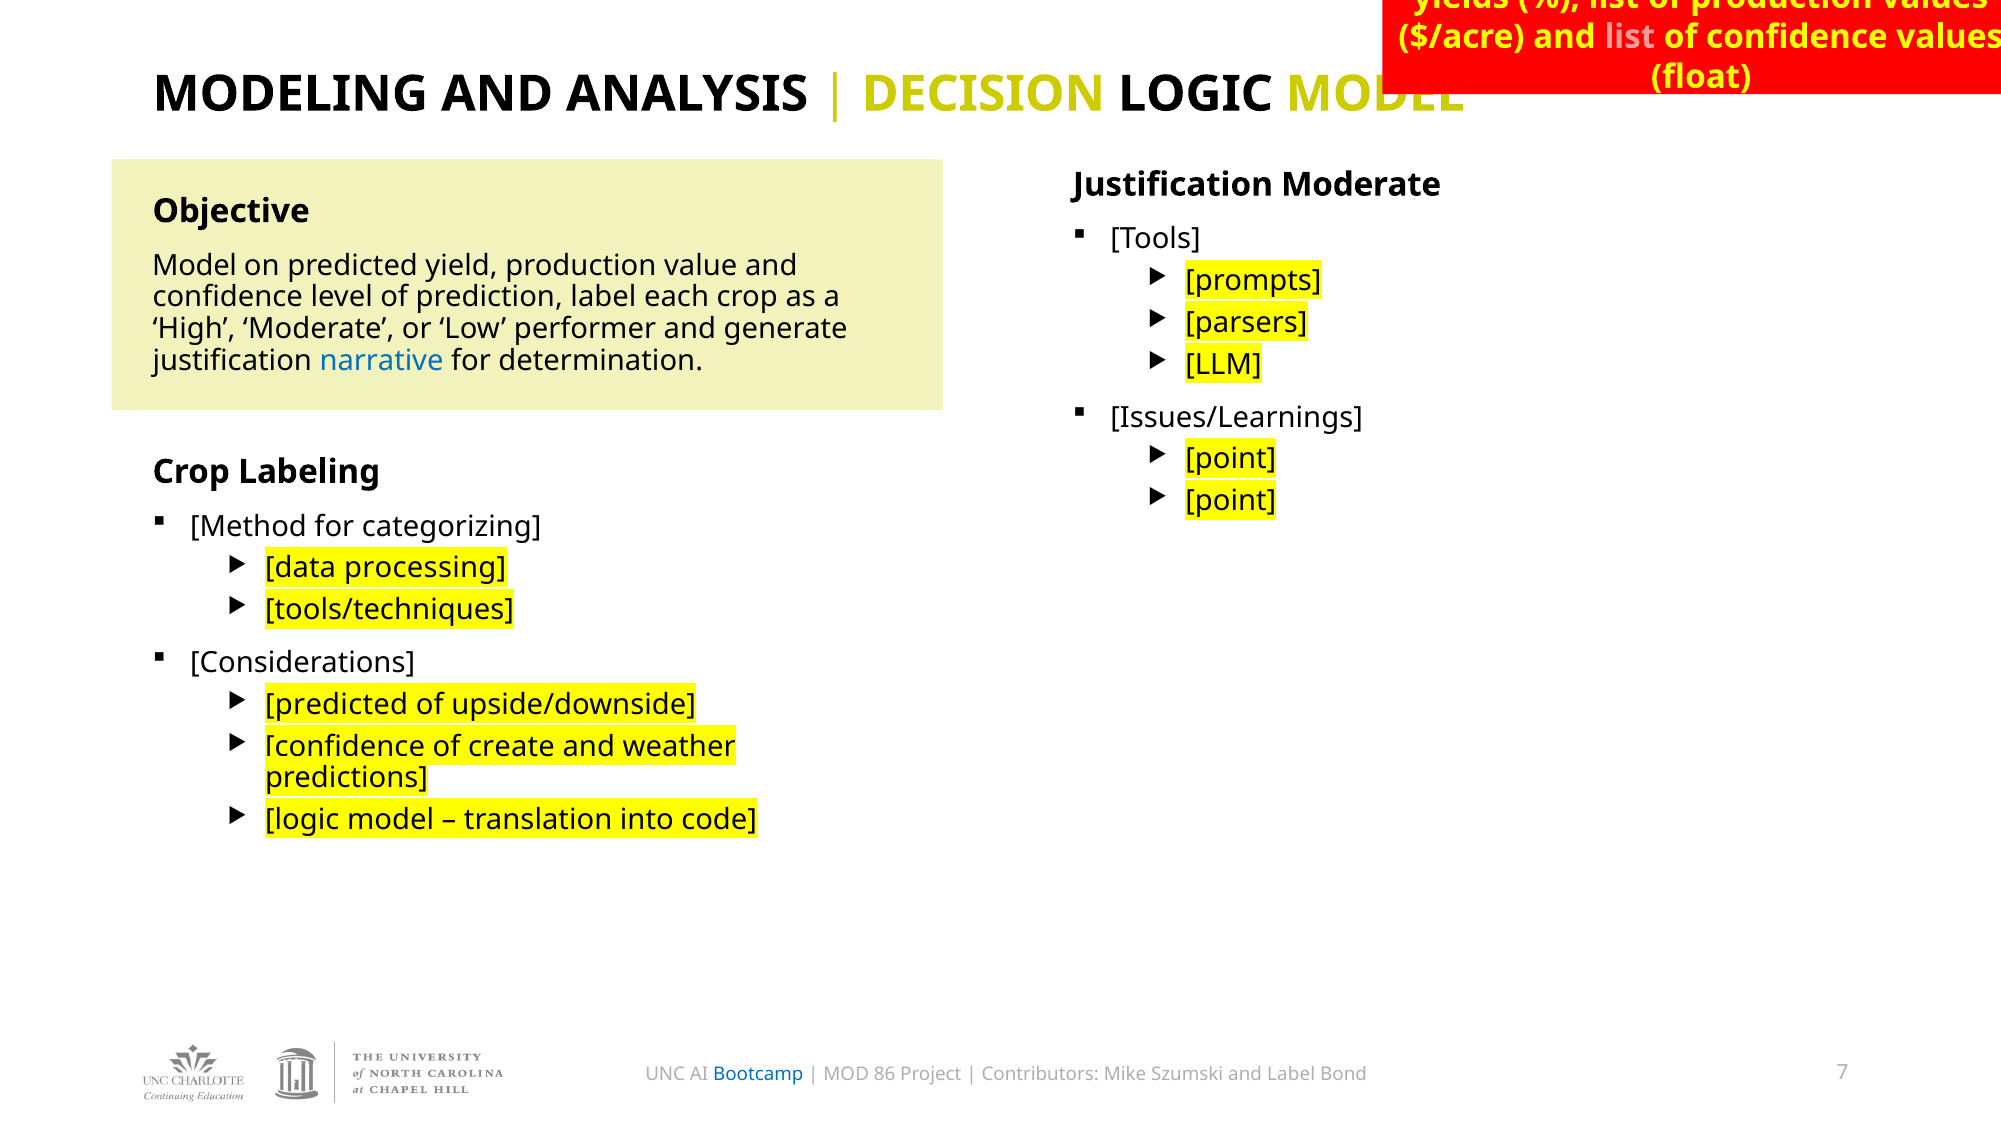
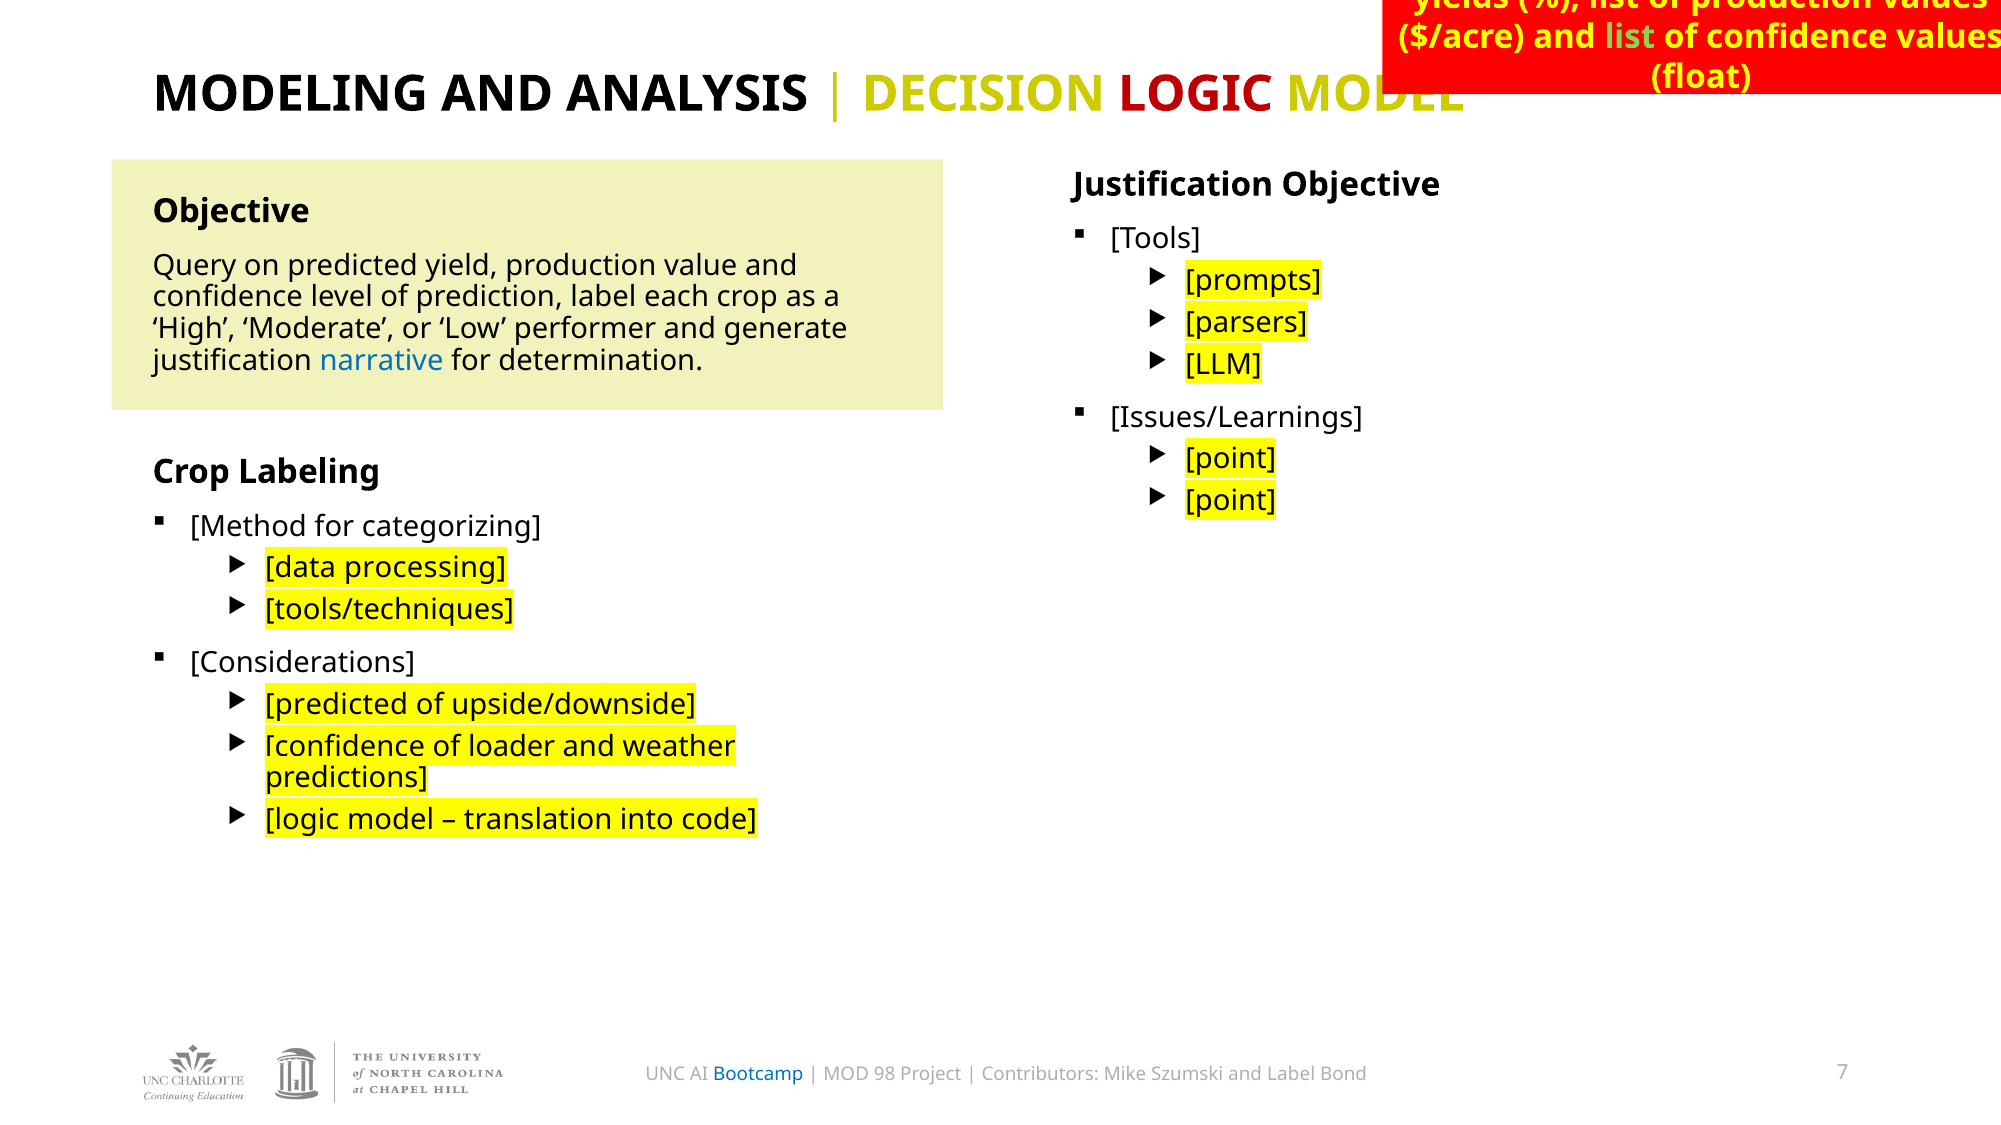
list colour: pink -> light green (1630, 37)
LOGIC colour: black -> red (1196, 94)
Justification Moderate: Moderate -> Objective (1361, 185)
Model: Model -> Query (194, 266)
create: create -> loader (512, 747)
86: 86 -> 98 (885, 1074)
